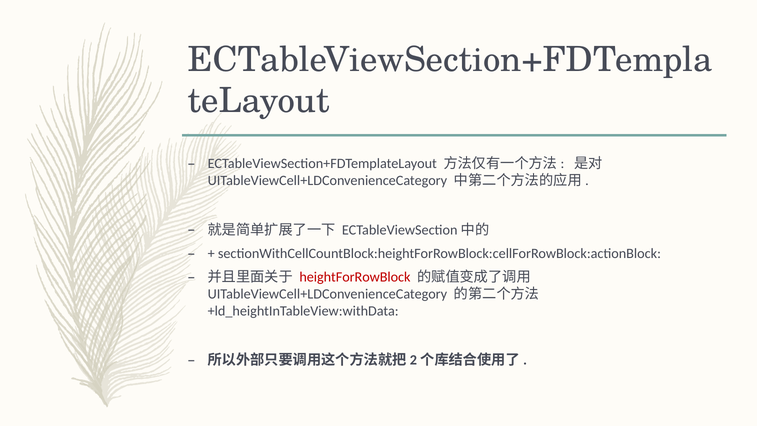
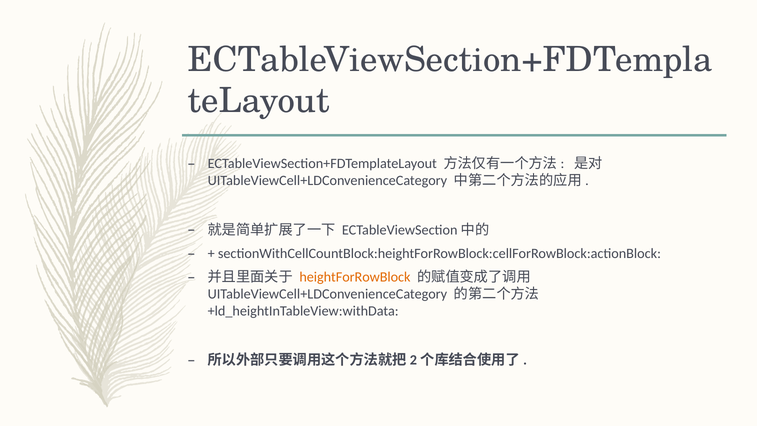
heightForRowBlock colour: red -> orange (355, 277)
